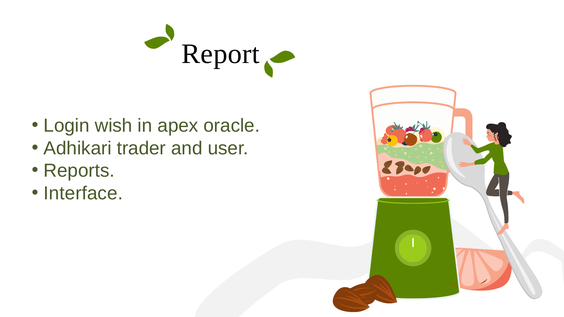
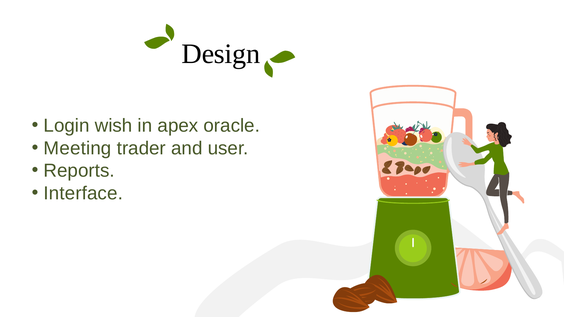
Report: Report -> Design (221, 54)
Adhikari: Adhikari -> Meeting (78, 148)
